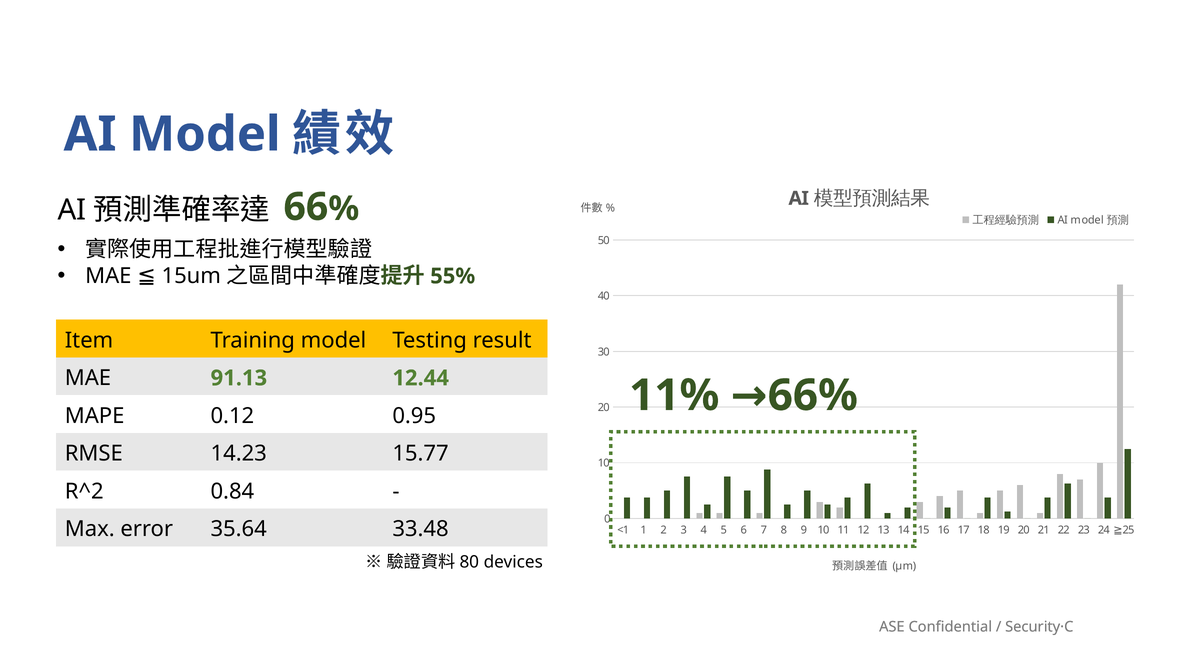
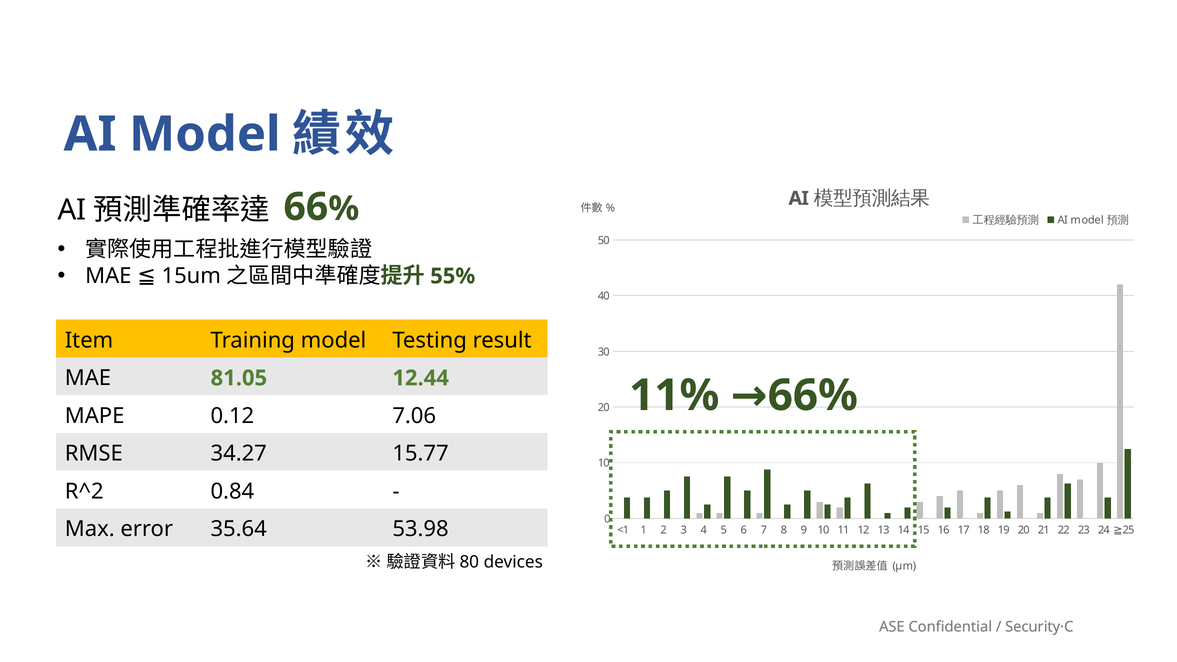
91.13: 91.13 -> 81.05 (239, 378)
0.95: 0.95 -> 7.06 (414, 416)
14.23: 14.23 -> 34.27 (239, 454)
33.48: 33.48 -> 53.98 (421, 529)
